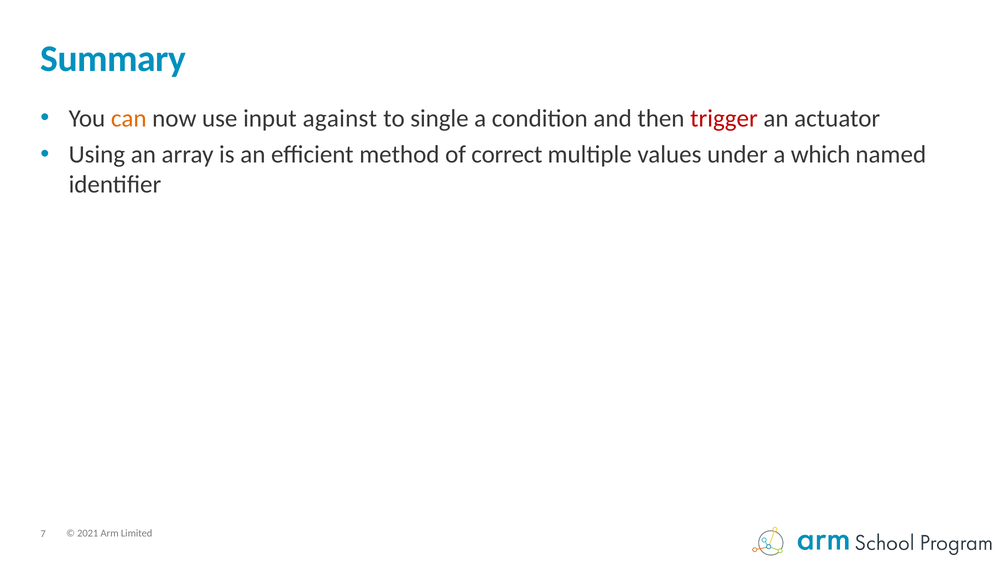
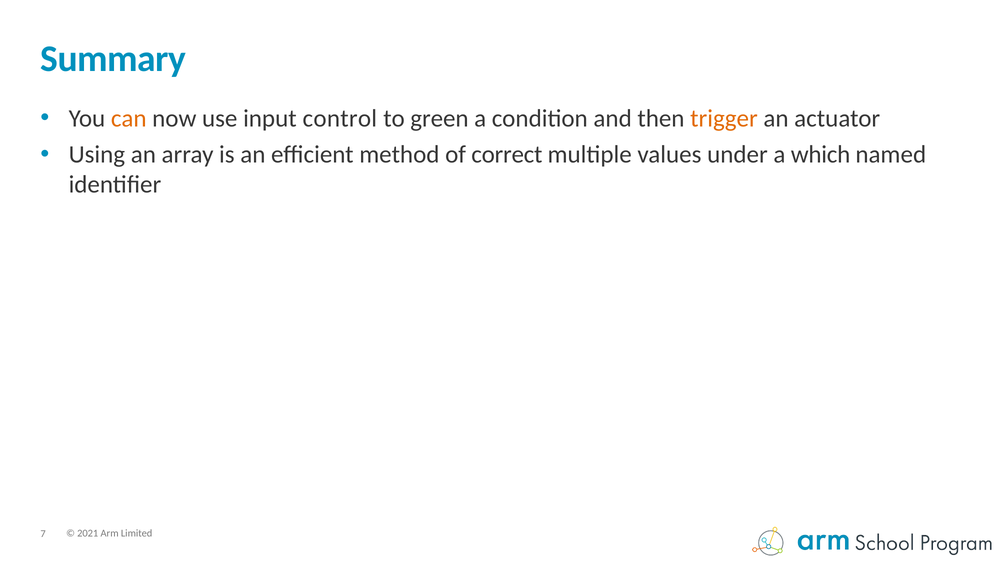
against: against -> control (340, 119)
single: single -> green (439, 119)
trigger colour: red -> orange (724, 119)
